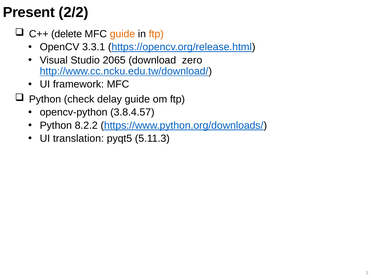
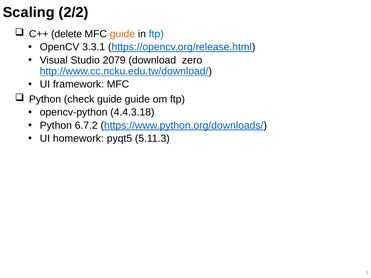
Present: Present -> Scaling (29, 12)
ftp colour: orange -> blue (156, 34)
2065: 2065 -> 2079 (114, 60)
check delay: delay -> guide (110, 99)
3.8.4.57: 3.8.4.57 -> 4.4.3.18 (132, 112)
8.2.2: 8.2.2 -> 6.7.2 (86, 125)
translation: translation -> homework (78, 139)
